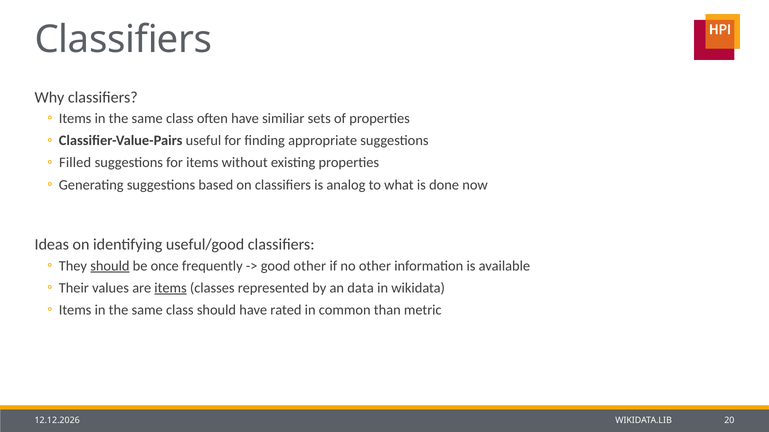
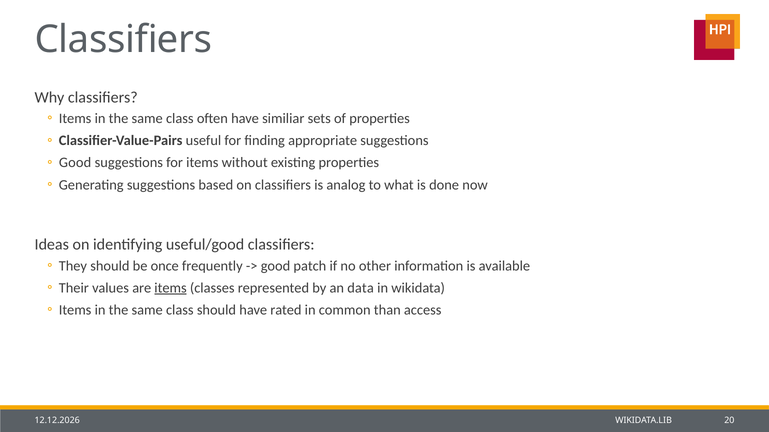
Filled: Filled -> Good (75, 163)
should underline: present -> none (110, 266)
good other: other -> patch (310, 266)
metric: metric -> access (423, 310)
